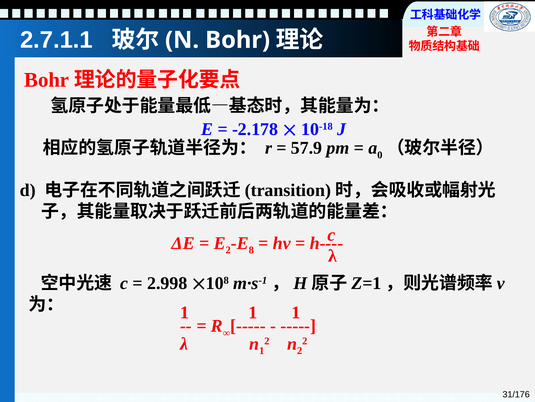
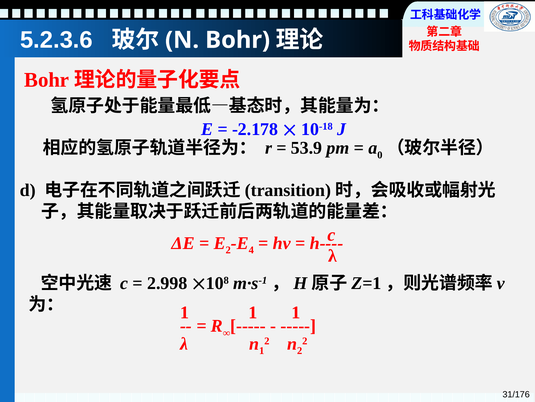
2.7.1.1: 2.7.1.1 -> 5.2.3.6 (56, 40)
57.9: 57.9 -> 53.9 (307, 148)
8: 8 -> 4 (251, 250)
